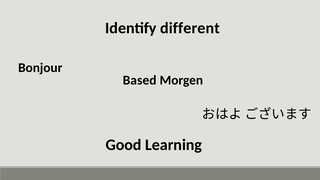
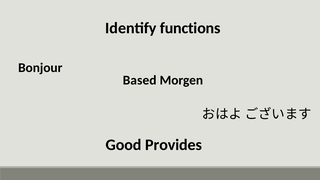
different: different -> functions (190, 28)
Learning: Learning -> Provides (174, 145)
